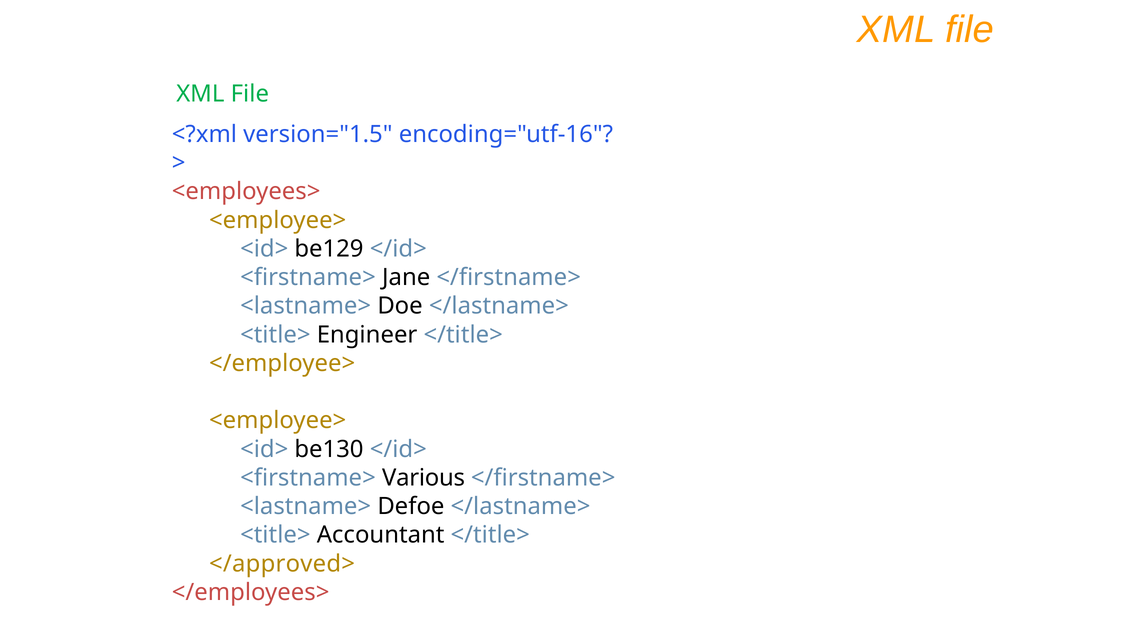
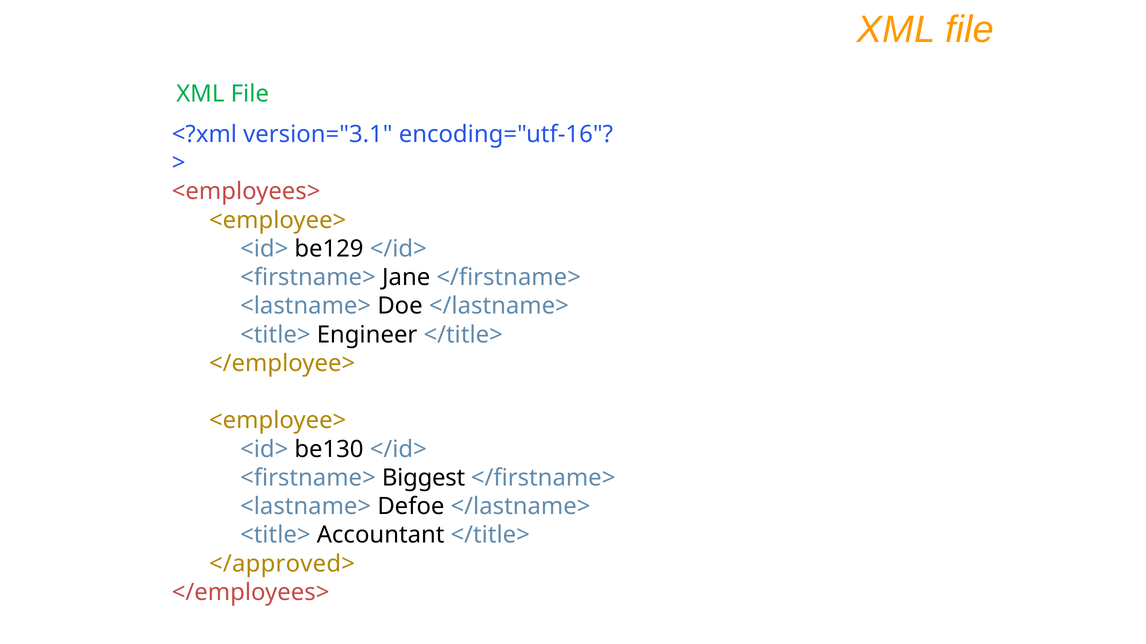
version="1.5: version="1.5 -> version="3.1 (318, 134)
Various: Various -> Biggest (424, 478)
